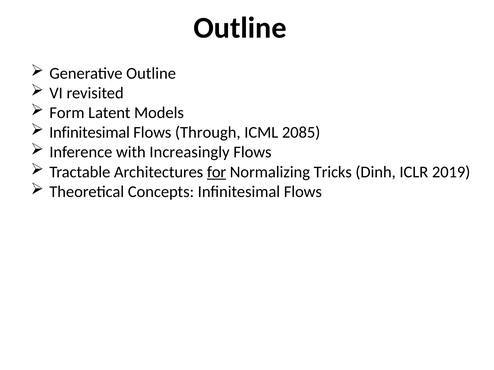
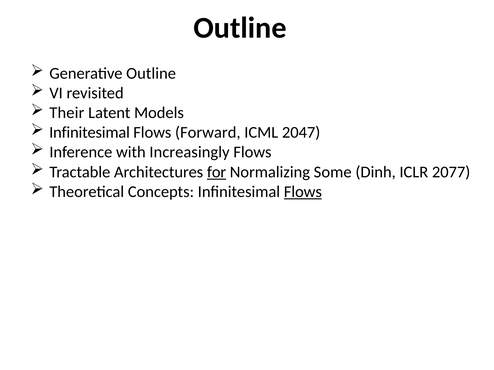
Form: Form -> Their (67, 113)
Through: Through -> Forward (208, 133)
2085: 2085 -> 2047 (301, 133)
Tricks: Tricks -> Some (333, 172)
2019: 2019 -> 2077 (451, 172)
Flows underline: none -> present (303, 192)
